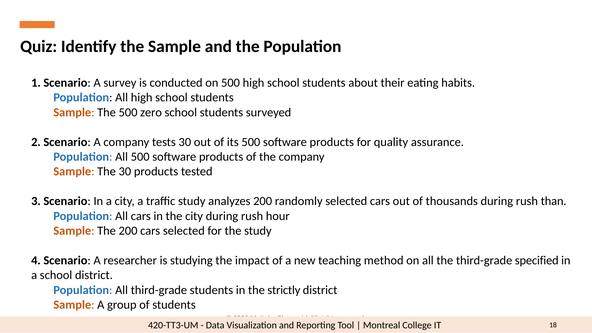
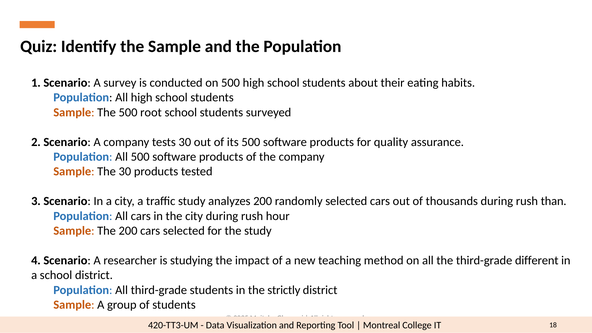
zero: zero -> root (151, 112)
specified: specified -> different (537, 260)
